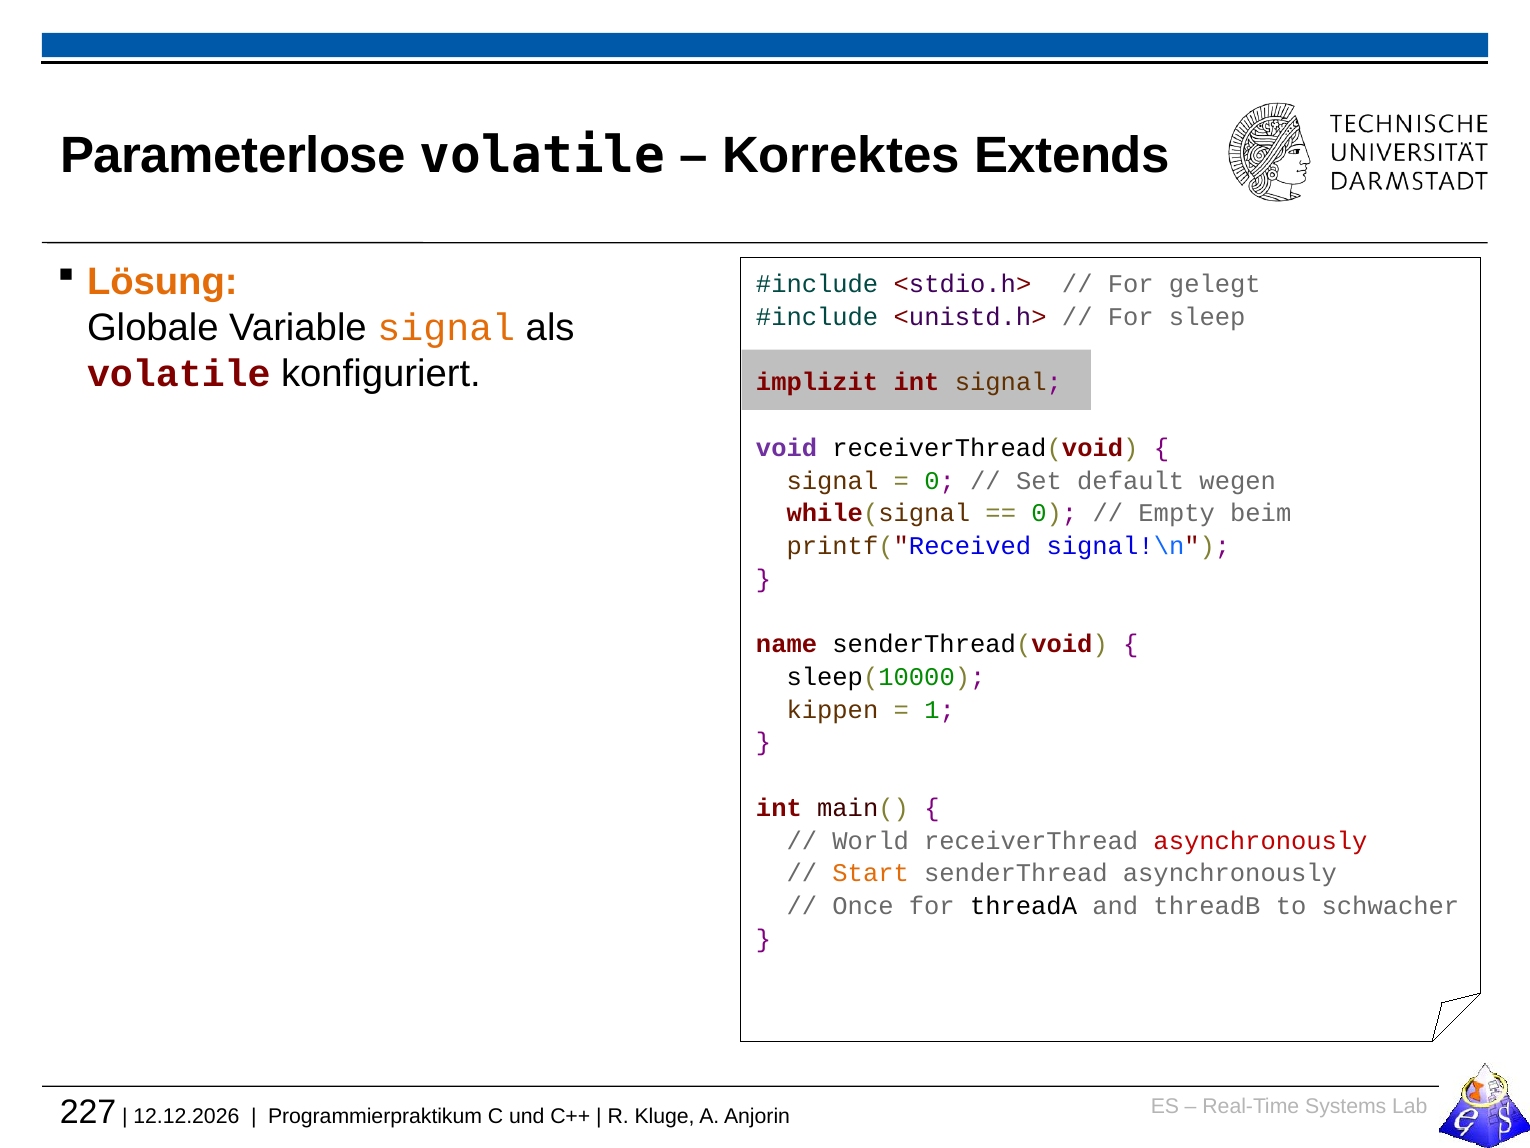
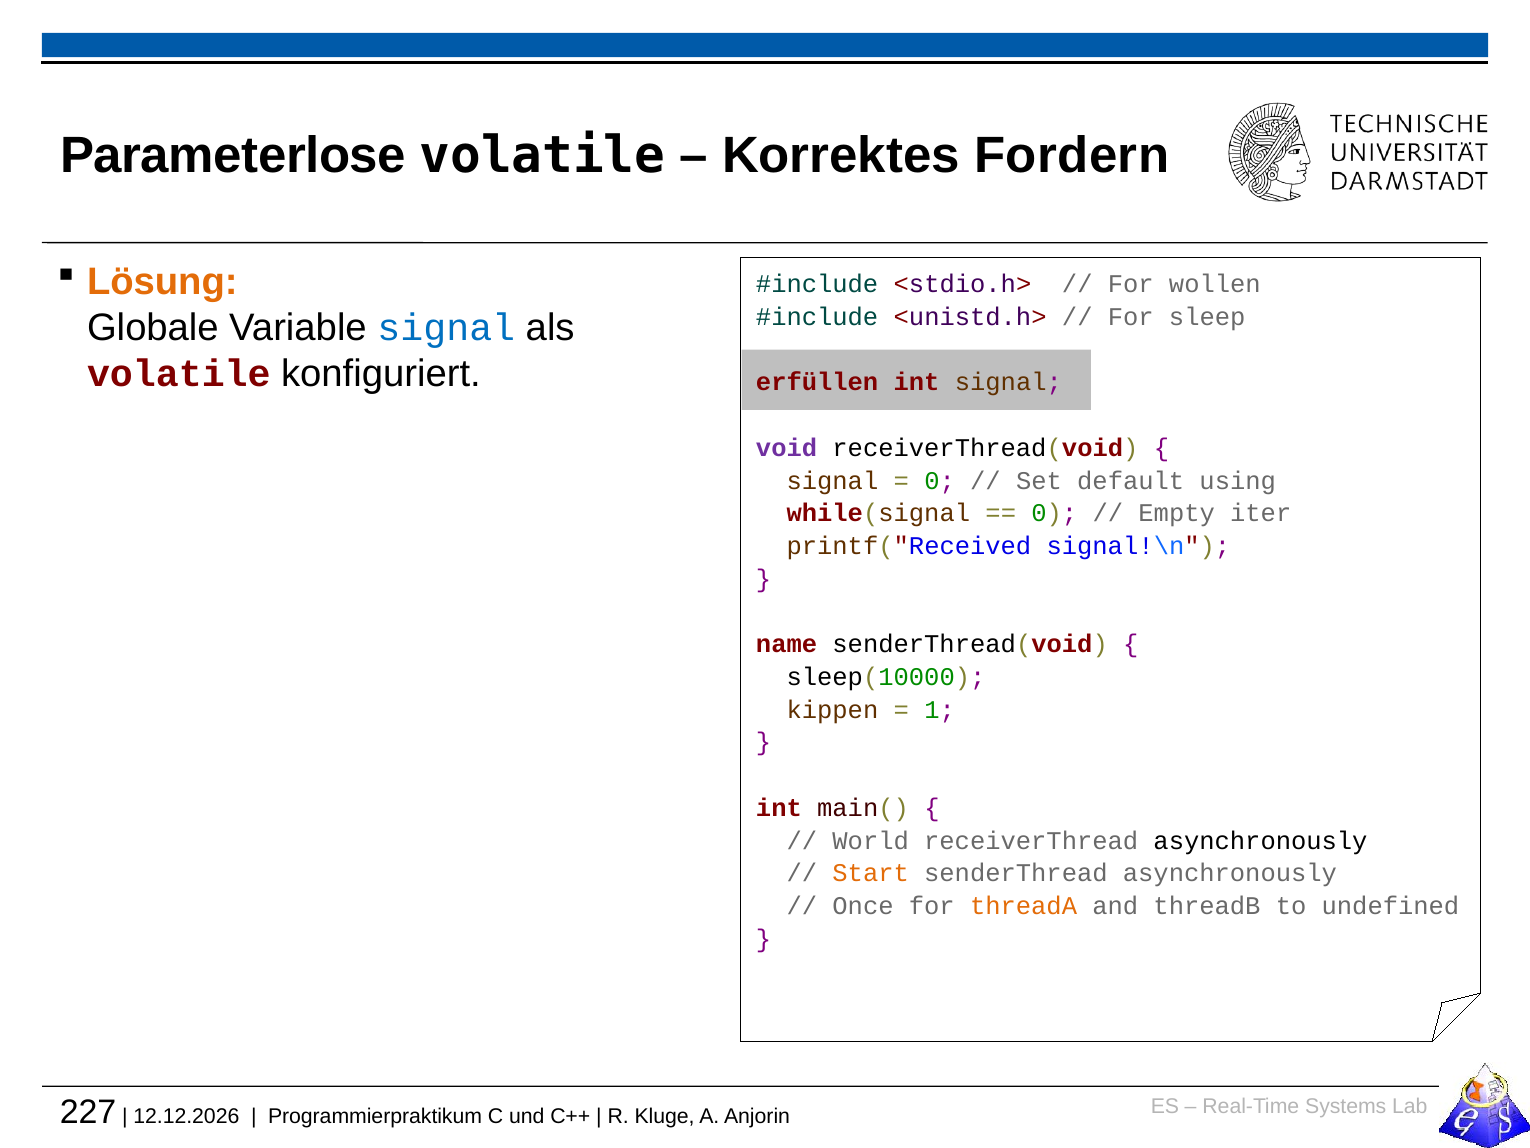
Extends: Extends -> Fordern (1072, 155)
gelegt: gelegt -> wollen (1215, 284)
signal colour: orange -> blue (446, 328)
implizit: implizit -> erfüllen (817, 382)
wegen: wegen -> using (1238, 480)
beim: beim -> iter (1261, 513)
asynchronously colour: red -> black (1261, 840)
threadA colour: black -> orange (1024, 906)
schwacher: schwacher -> undefined (1390, 906)
